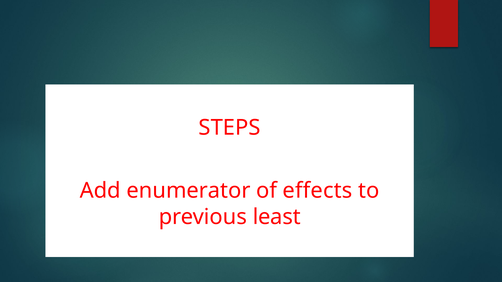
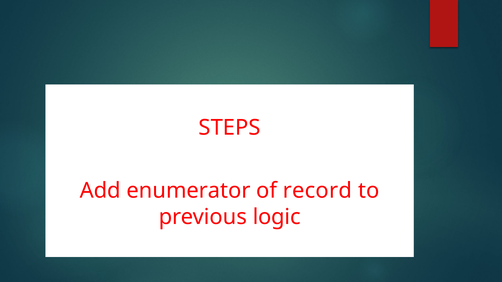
effects: effects -> record (317, 191)
least: least -> logic (277, 217)
